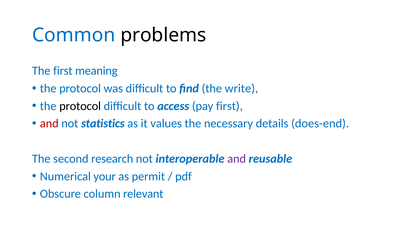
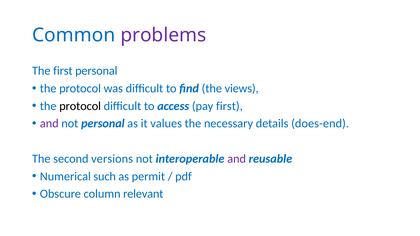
problems colour: black -> purple (163, 35)
first meaning: meaning -> personal (96, 71)
write: write -> views (242, 89)
and colour: red -> purple (49, 124)
not statistics: statistics -> personal (103, 124)
research: research -> versions (112, 159)
your: your -> such (105, 176)
